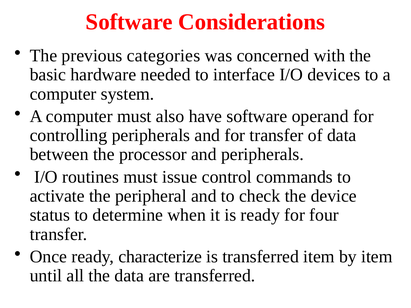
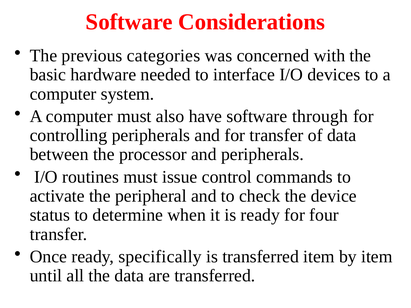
operand: operand -> through (320, 116)
characterize: characterize -> specifically (160, 257)
